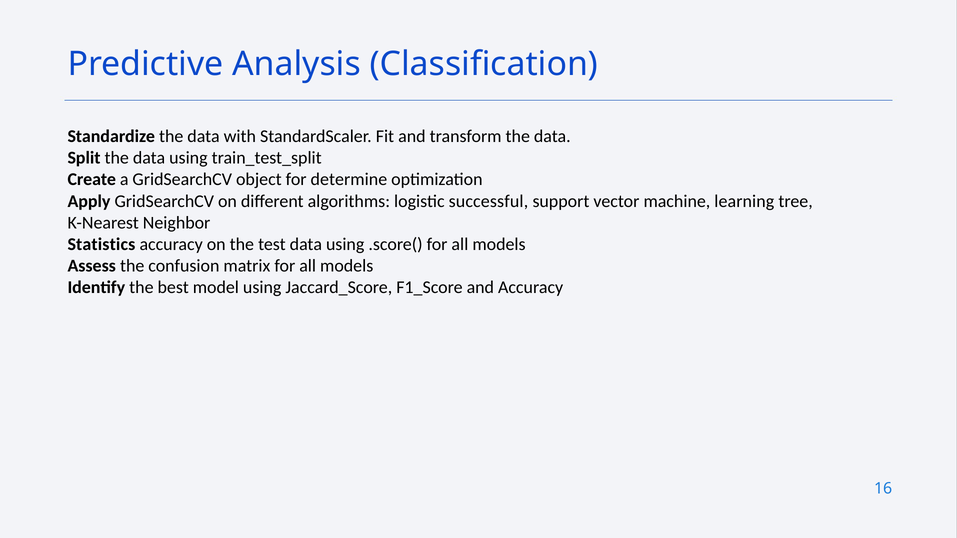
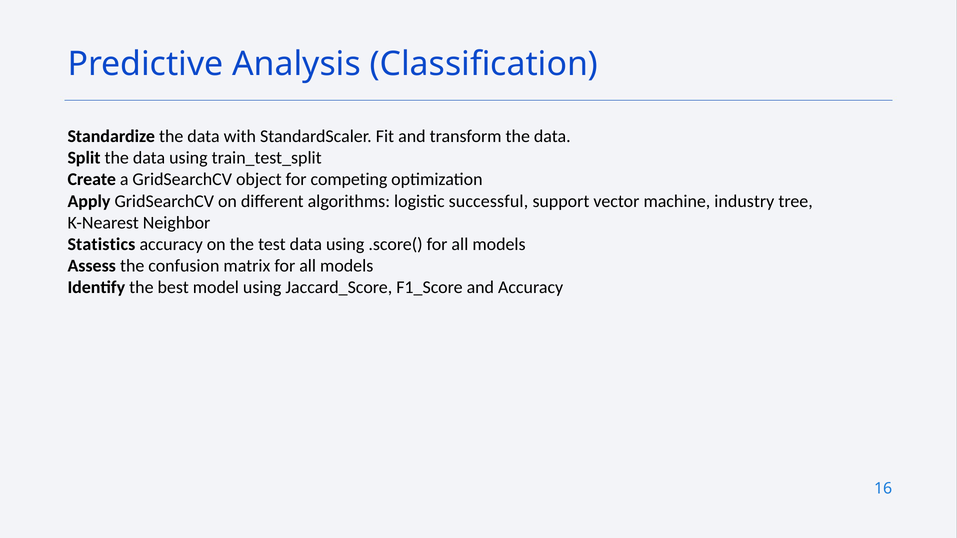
determine: determine -> competing (349, 180)
learning: learning -> industry (744, 201)
